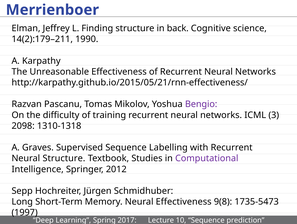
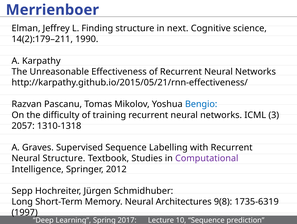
back: back -> next (178, 28)
Bengio colour: purple -> blue (201, 104)
2098: 2098 -> 2057 (23, 126)
Neural Effectiveness: Effectiveness -> Architectures (184, 202)
1735-5473: 1735-5473 -> 1735-6319 (257, 202)
